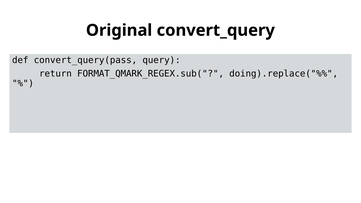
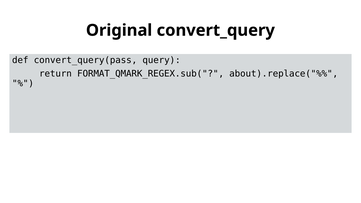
doing).replace("%%: doing).replace("%% -> about).replace("%% (284, 74)
